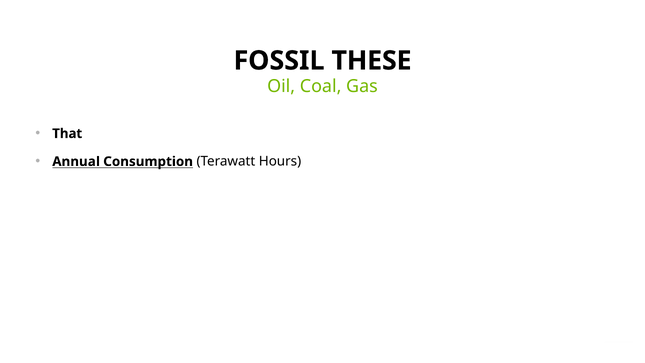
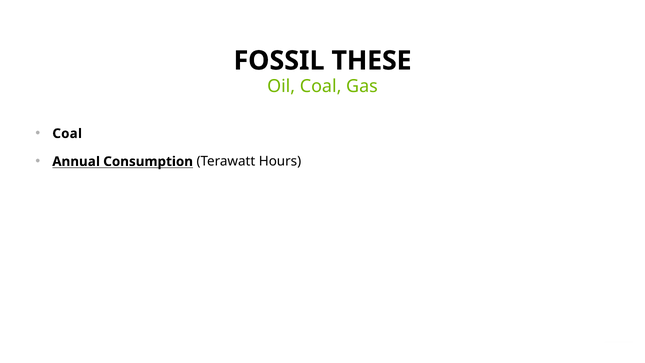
That: That -> Coal (67, 133)
